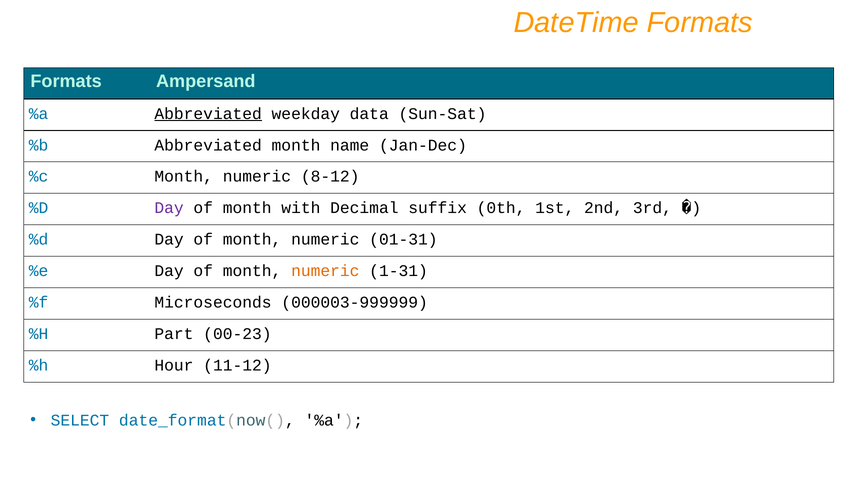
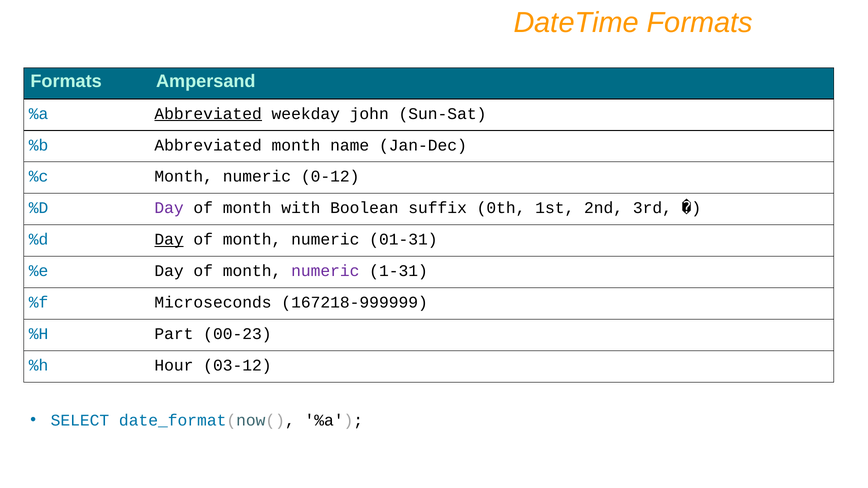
data: data -> john (369, 114)
8-12: 8-12 -> 0-12 (330, 177)
Decimal: Decimal -> Boolean (364, 208)
Day underline: none -> present (169, 240)
numeric colour: orange -> purple (325, 271)
000003-999999: 000003-999999 -> 167218-999999 (355, 303)
11-12: 11-12 -> 03-12 (237, 366)
